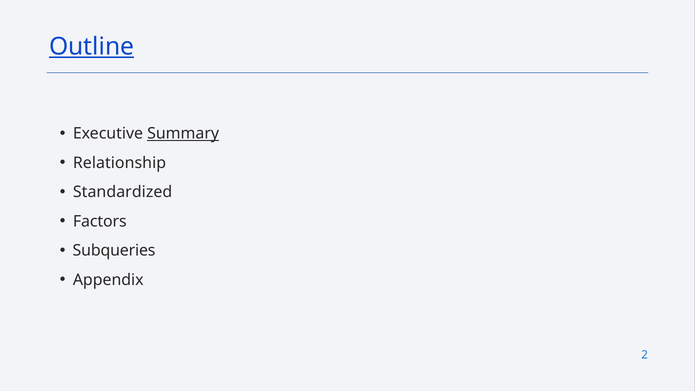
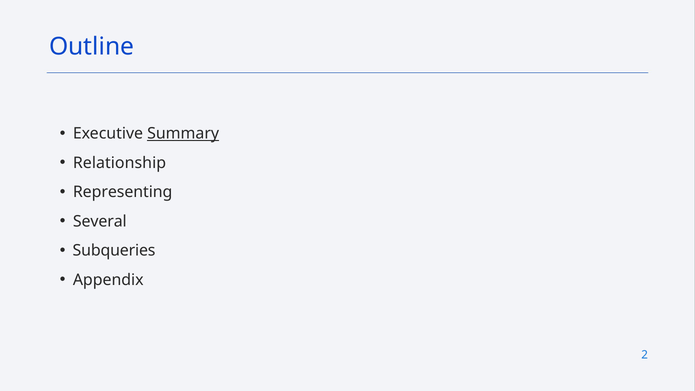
Outline underline: present -> none (92, 46)
Standardized: Standardized -> Representing (123, 192)
Factors: Factors -> Several (100, 221)
